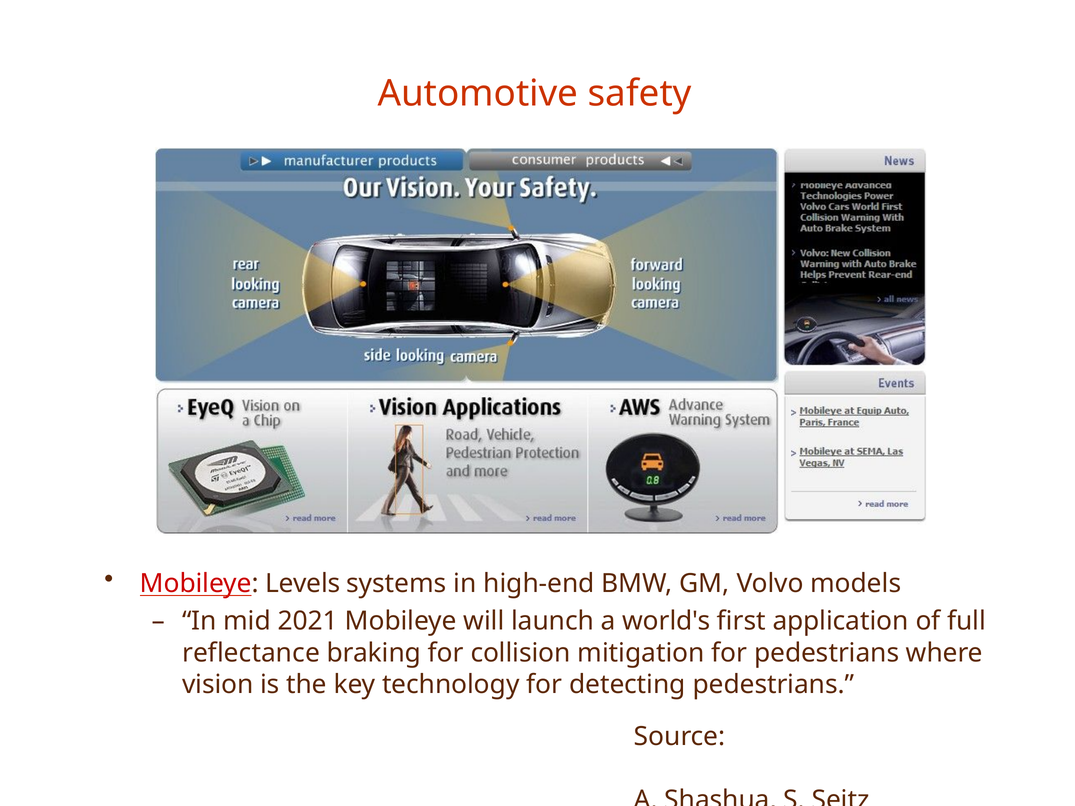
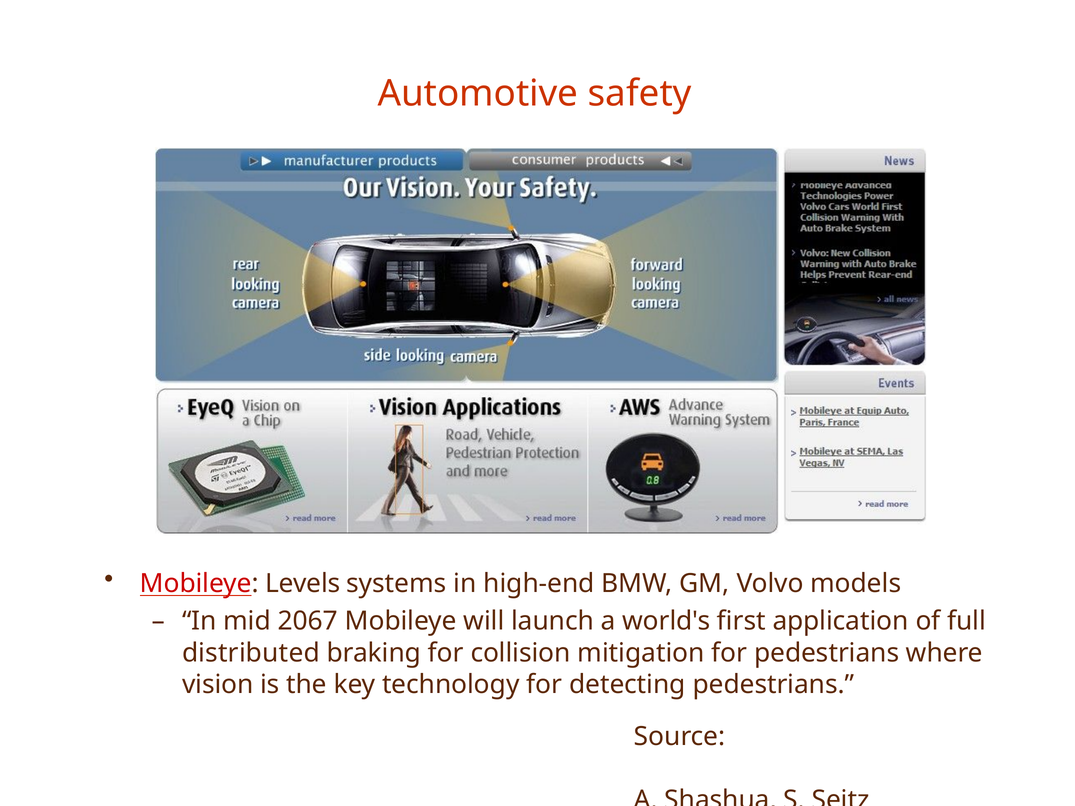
2021: 2021 -> 2067 (308, 621)
reflectance: reflectance -> distributed (251, 653)
